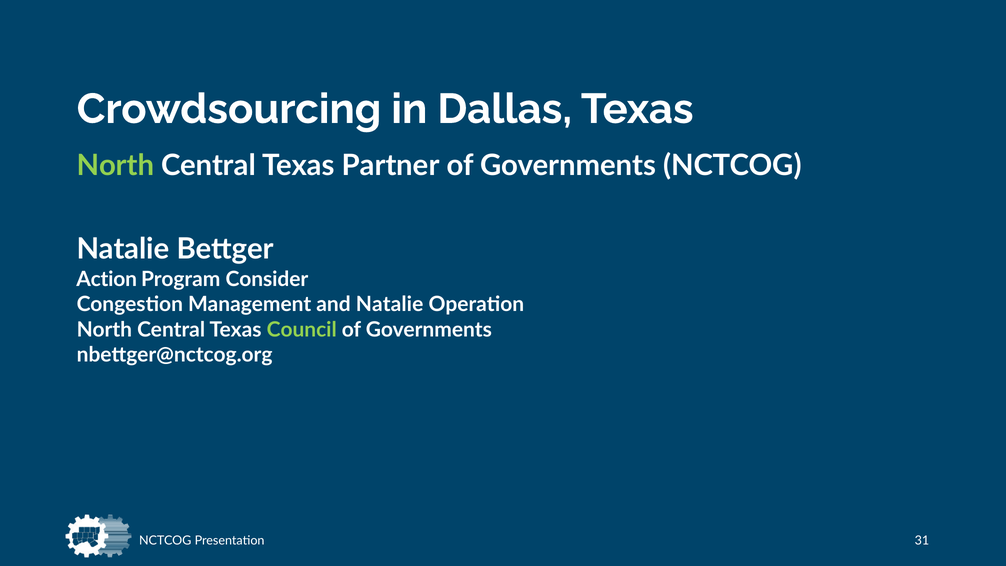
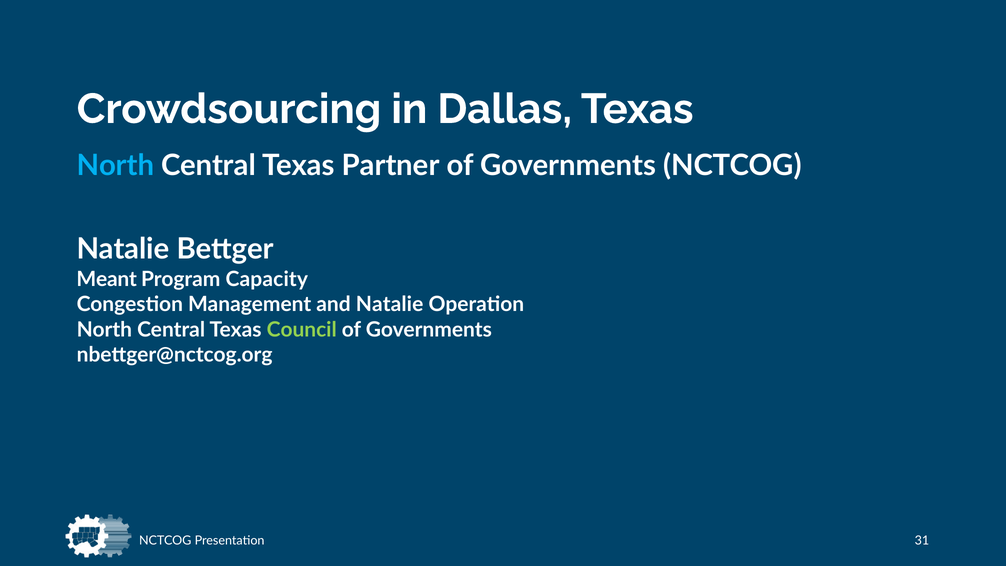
North colour: light green -> light blue (115, 165)
Action: Action -> Meant (107, 279)
Consider: Consider -> Capacity (267, 279)
